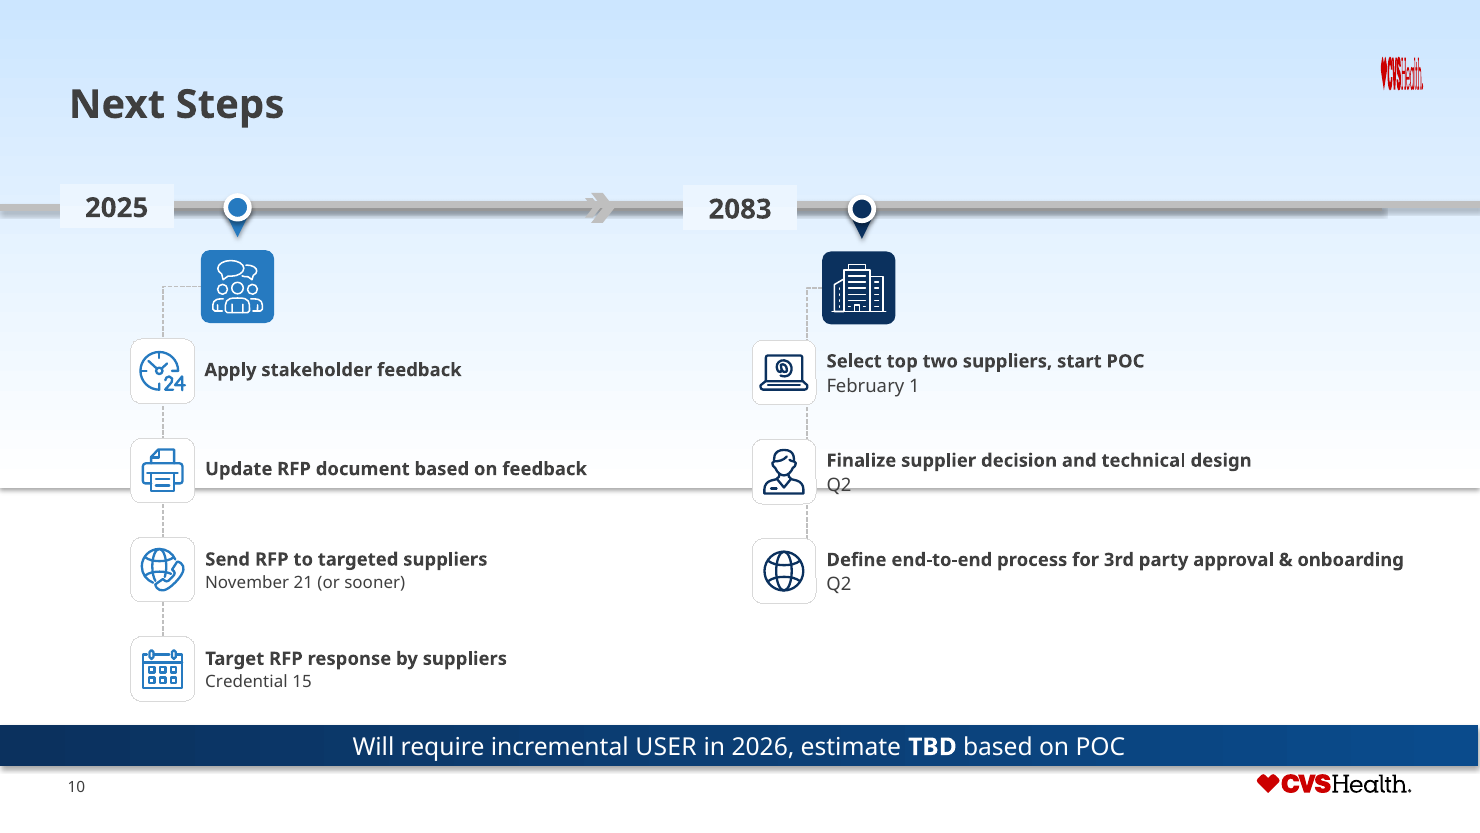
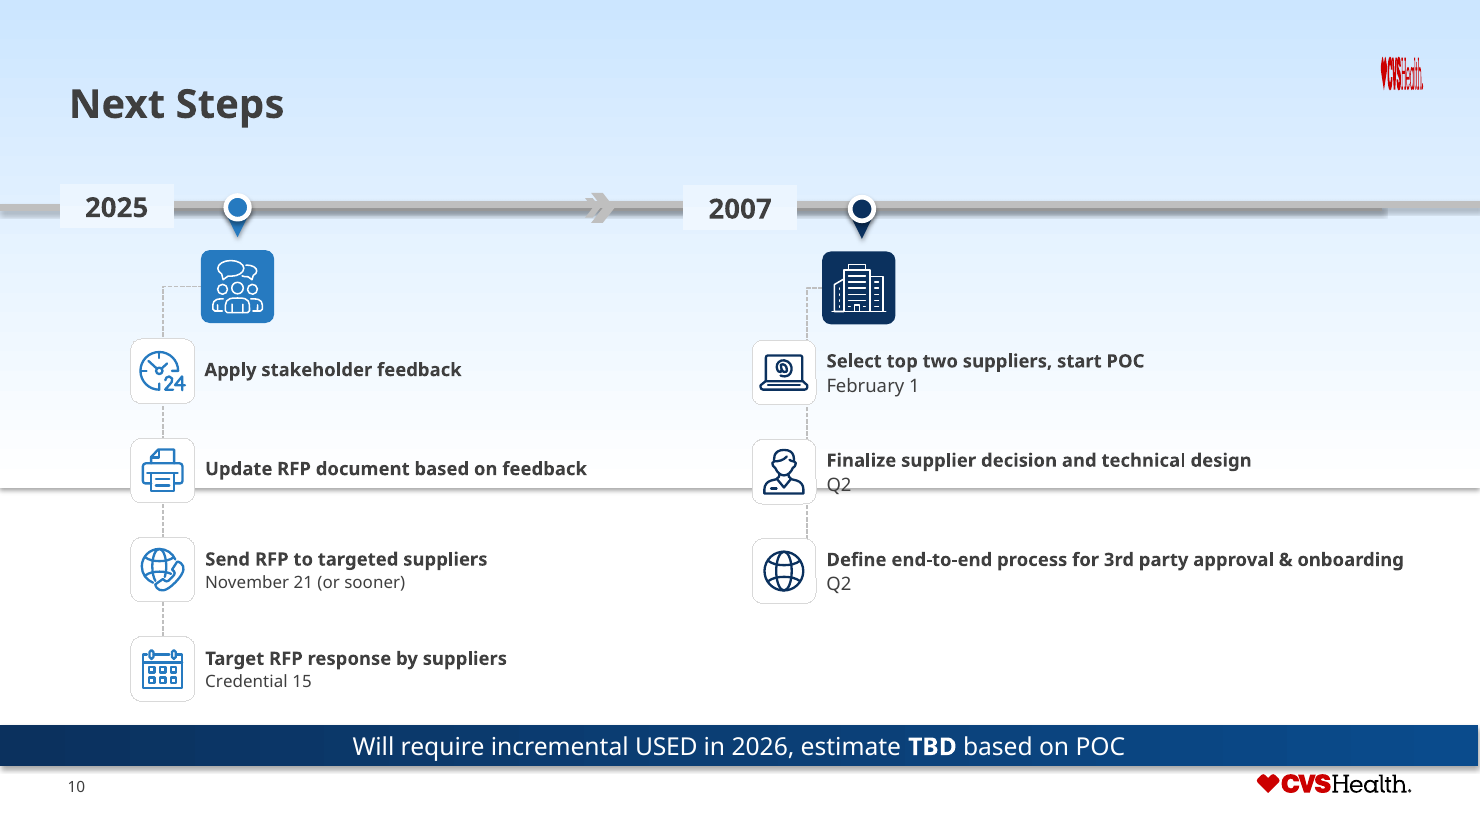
2083: 2083 -> 2007 (740, 209)
USER: USER -> USED (666, 747)
